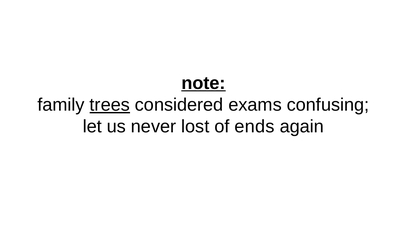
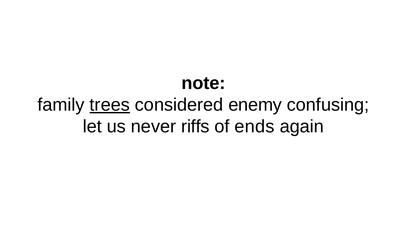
note underline: present -> none (203, 83)
exams: exams -> enemy (255, 105)
lost: lost -> riffs (195, 127)
